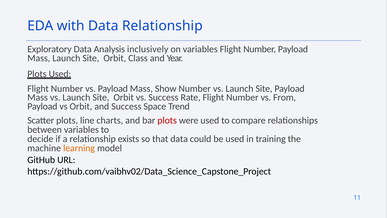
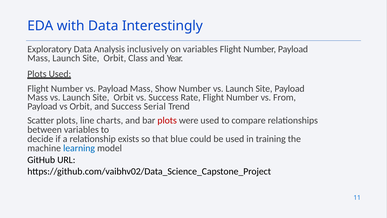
Data Relationship: Relationship -> Interestingly (162, 26)
Space: Space -> Serial (155, 106)
that data: data -> blue (179, 139)
learning colour: orange -> blue (79, 148)
